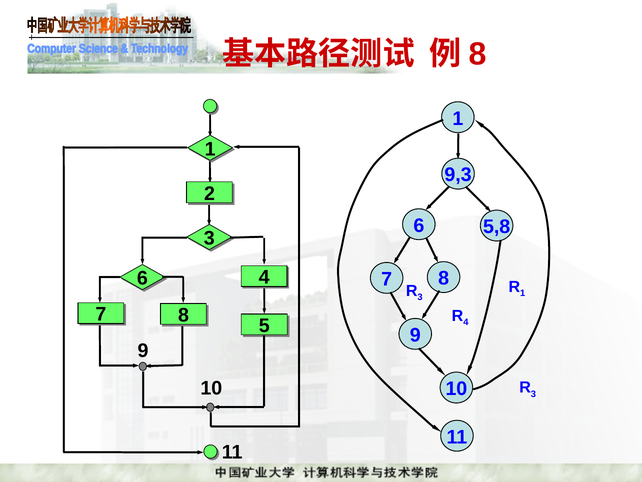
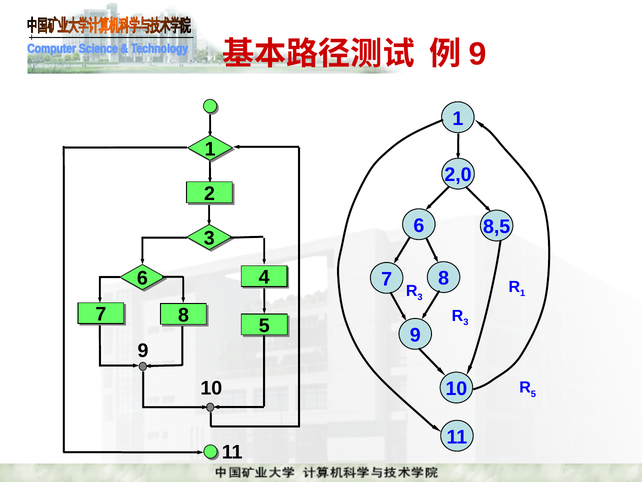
8: 8 -> 9 (478, 54)
9,3: 9,3 -> 2,0 (458, 175)
5,8: 5,8 -> 8,5 (497, 227)
4: 4 -> 3 (466, 322)
3: 3 -> 5 (533, 394)
